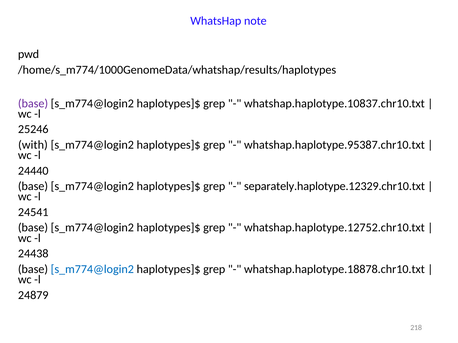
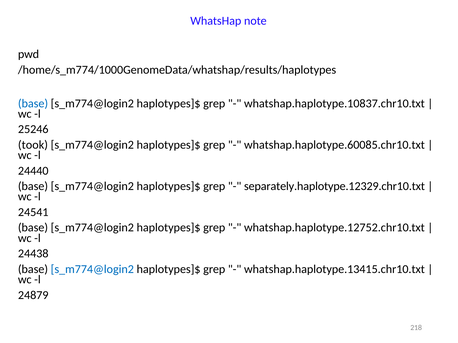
base colour: purple -> blue (33, 104)
with: with -> took (33, 145)
whatshap.haplotype.95387.chr10.txt: whatshap.haplotype.95387.chr10.txt -> whatshap.haplotype.60085.chr10.txt (334, 145)
whatshap.haplotype.18878.chr10.txt: whatshap.haplotype.18878.chr10.txt -> whatshap.haplotype.13415.chr10.txt (334, 269)
